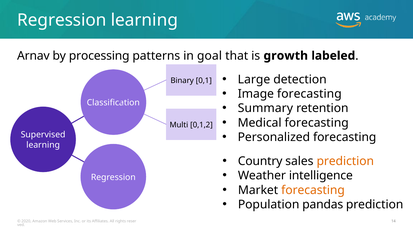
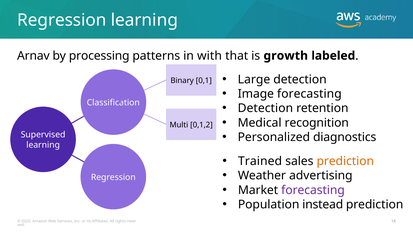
goal: goal -> with (210, 56)
Summary: Summary -> Detection (265, 108)
Medical forecasting: forecasting -> recognition (317, 123)
Personalized forecasting: forecasting -> diagnostics (345, 137)
Country: Country -> Trained (260, 161)
intelligence: intelligence -> advertising (321, 176)
forecasting colour: orange -> purple (313, 190)
pandas: pandas -> instead (323, 205)
